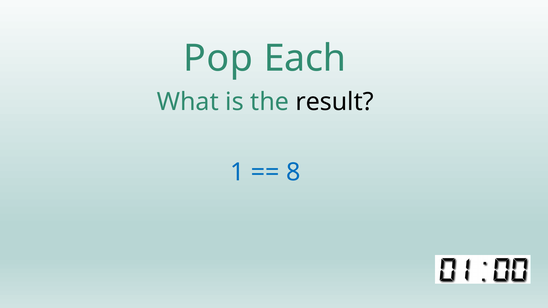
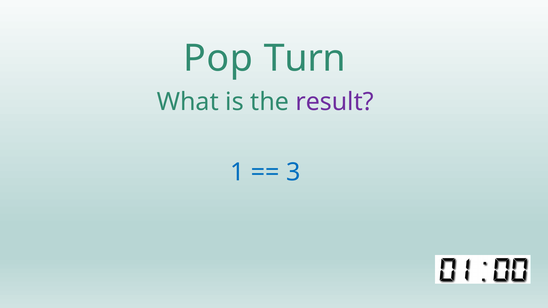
Each: Each -> Turn (305, 58)
result colour: black -> purple (335, 102)
8: 8 -> 3 (293, 172)
